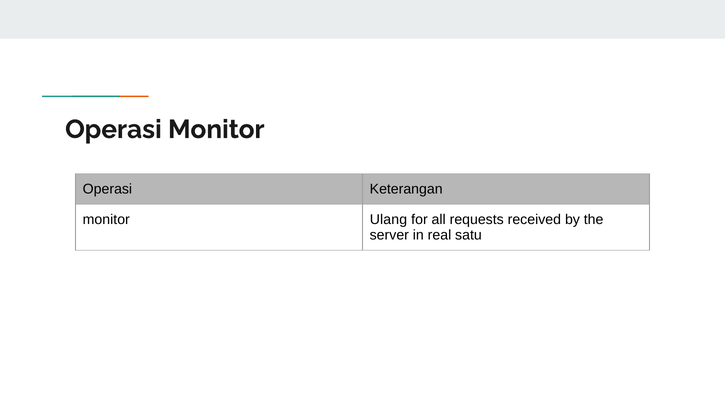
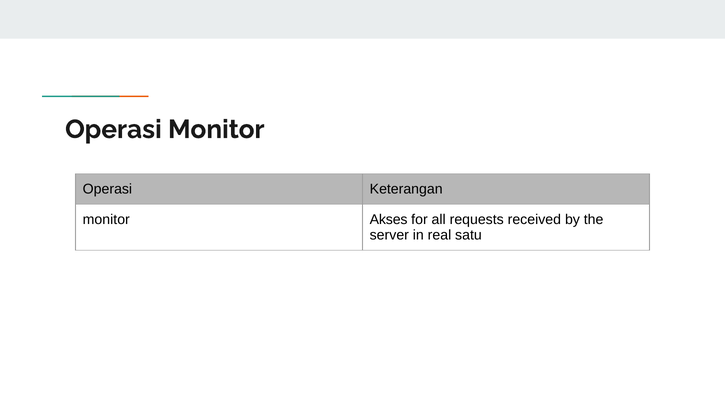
Ulang: Ulang -> Akses (389, 219)
